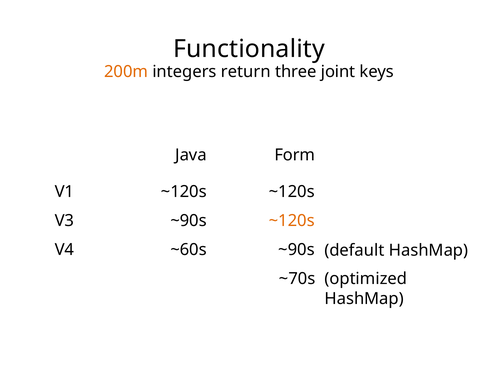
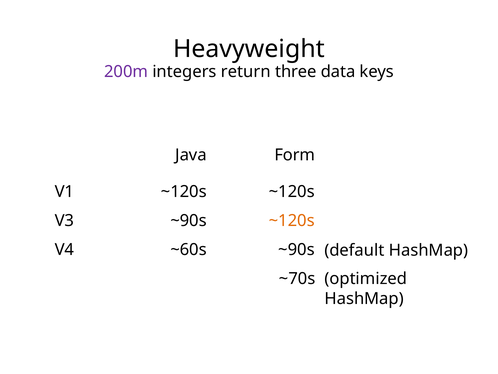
Functionality: Functionality -> Heavyweight (249, 49)
200m colour: orange -> purple (126, 72)
joint: joint -> data (338, 72)
